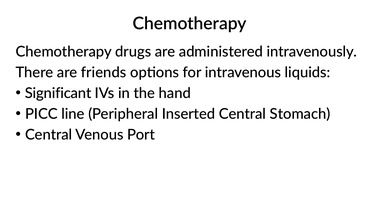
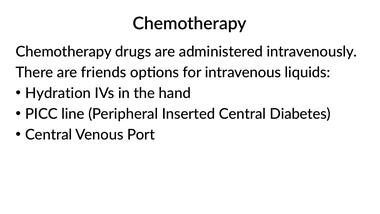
Significant: Significant -> Hydration (58, 93)
Stomach: Stomach -> Diabetes (300, 114)
